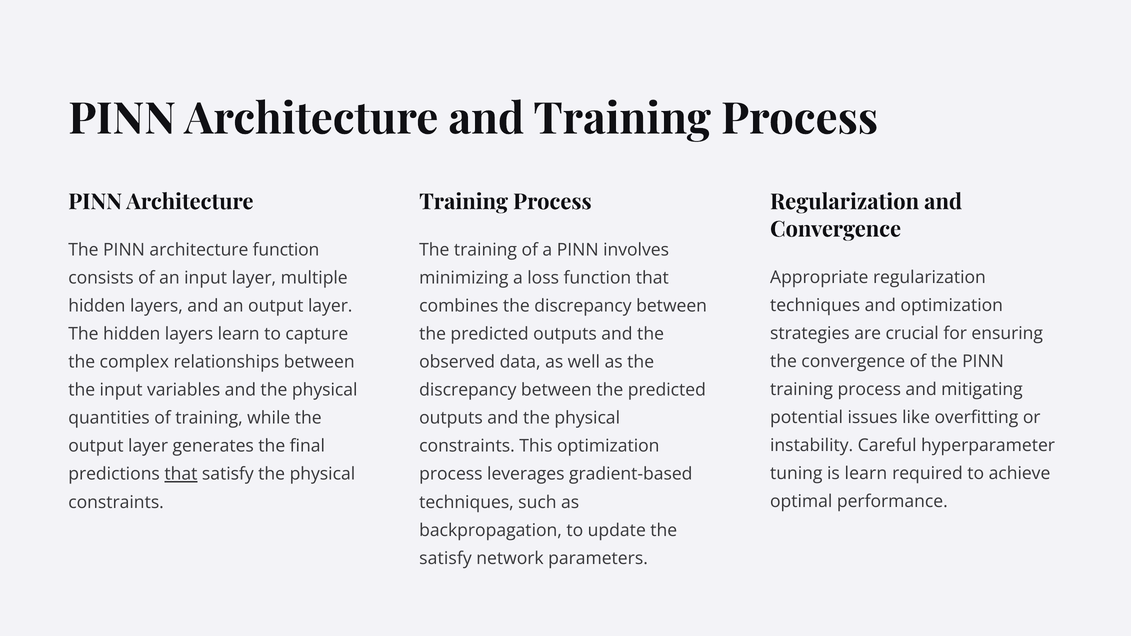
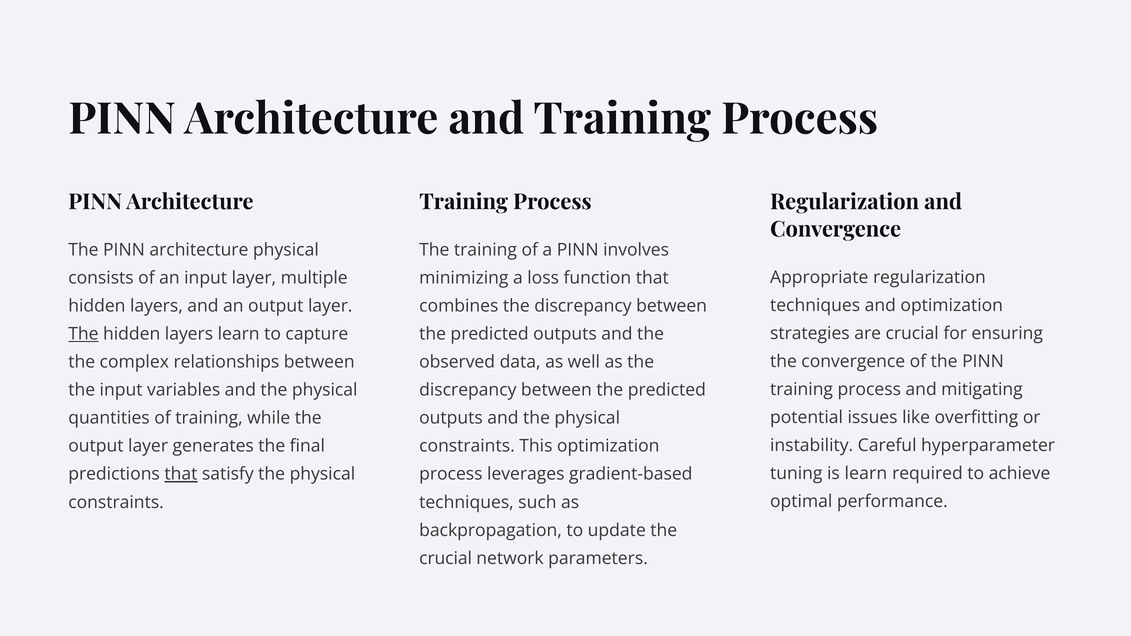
architecture function: function -> physical (286, 250)
The underline: none -> present (83, 334)
satisfy: satisfy -> crucial (446, 558)
